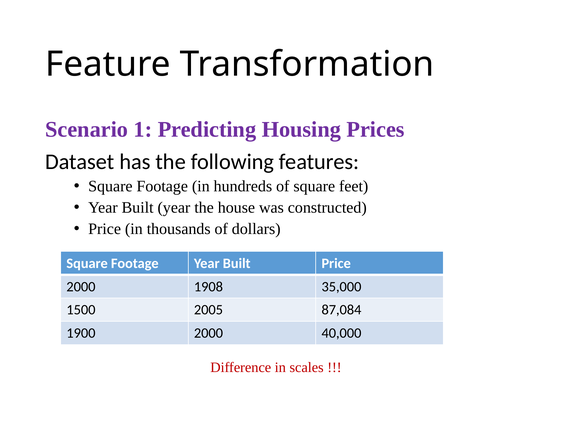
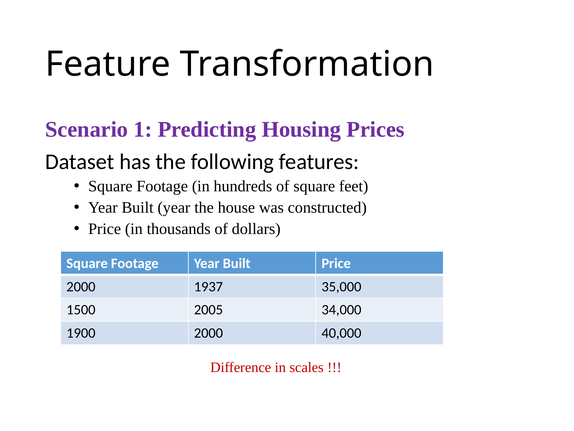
1908: 1908 -> 1937 (208, 286)
87,084: 87,084 -> 34,000 (341, 310)
